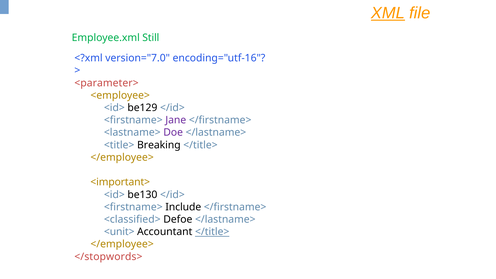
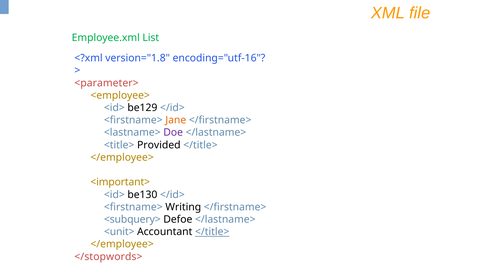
XML underline: present -> none (388, 13)
Still: Still -> List (151, 38)
version="7.0: version="7.0 -> version="1.8 (138, 58)
Jane colour: purple -> orange (176, 120)
Breaking: Breaking -> Provided (159, 145)
Include: Include -> Writing (183, 207)
<classified>: <classified> -> <subquery> (132, 219)
